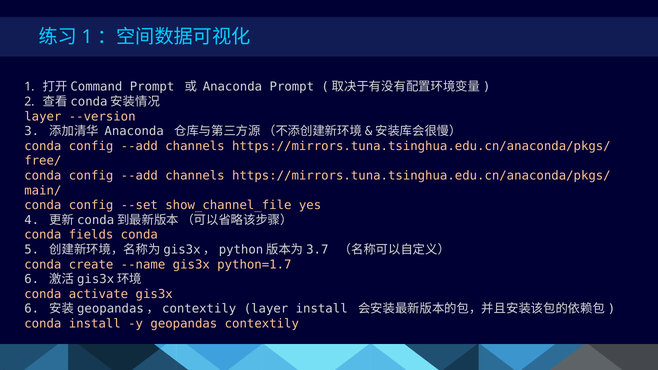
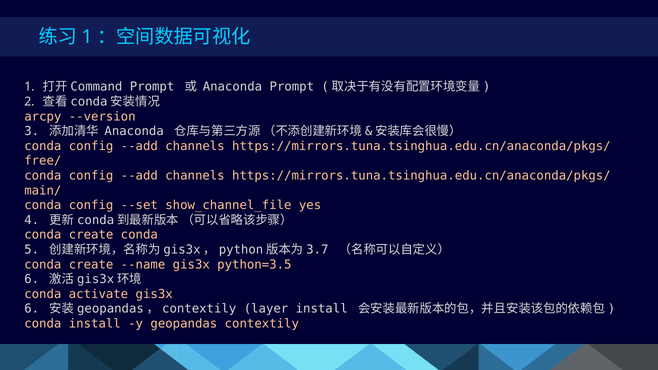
layer: layer -> arcpy (43, 117)
fields: fields -> create (91, 235)
python=1.7: python=1.7 -> python=3.5 (254, 265)
